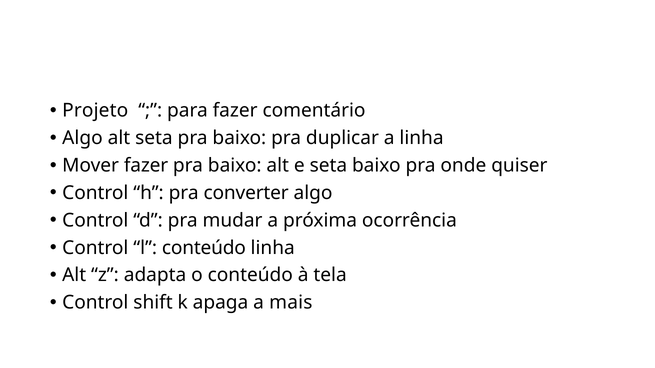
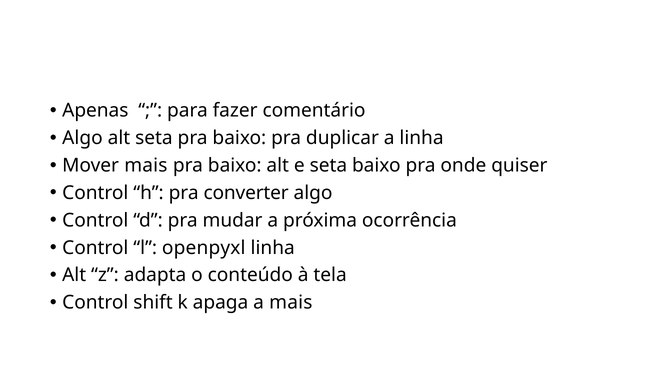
Projeto: Projeto -> Apenas (95, 111)
Mover fazer: fazer -> mais (146, 166)
l conteúdo: conteúdo -> openpyxl (204, 248)
